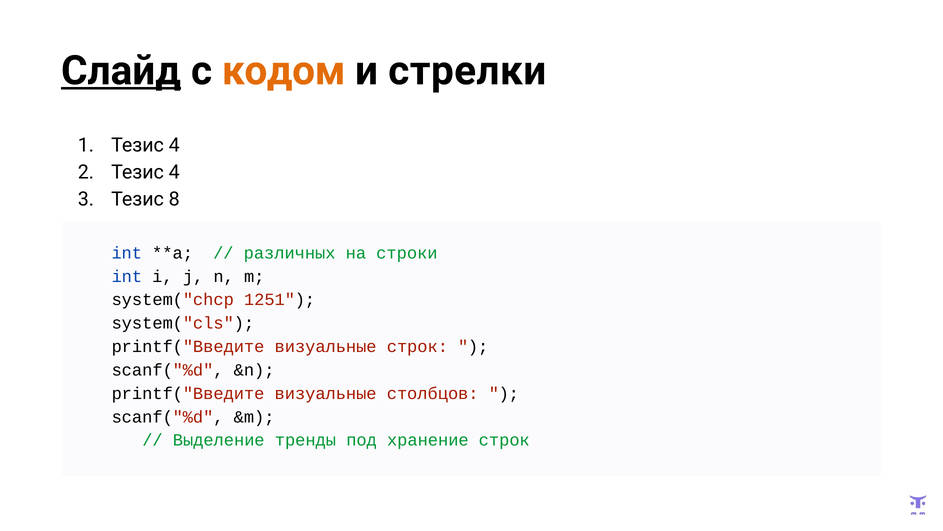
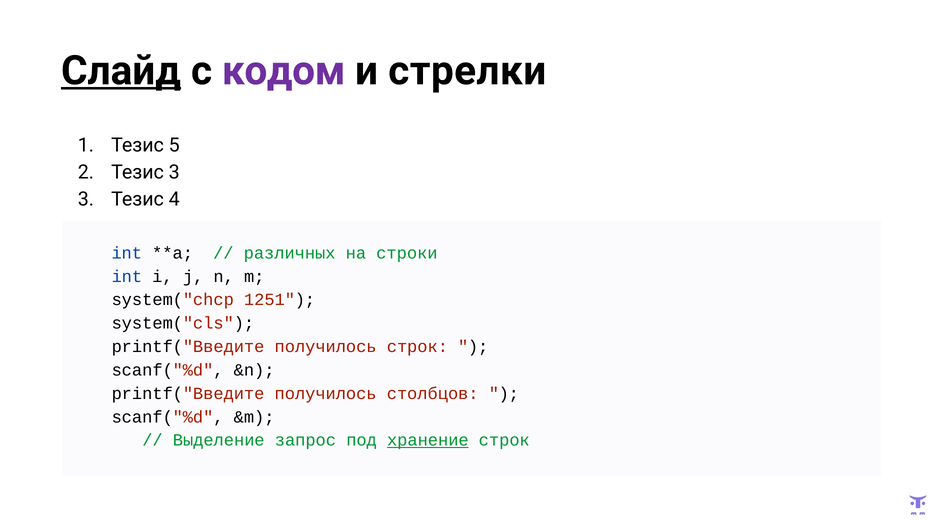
кодом colour: orange -> purple (284, 71)
1 Тезис 4: 4 -> 5 (174, 145)
2 Тезис 4: 4 -> 3 (174, 172)
8: 8 -> 4 (174, 199)
визуальные: визуальные -> получилось (326, 346)
визуальные: визуальные -> получилось (326, 393)
тренды: тренды -> запрос (305, 440)
хранение underline: none -> present (428, 440)
